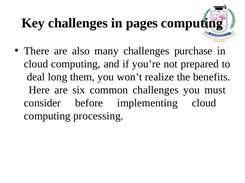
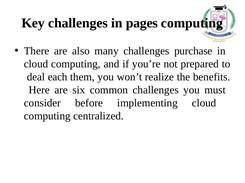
long: long -> each (58, 77)
processing: processing -> centralized (98, 116)
